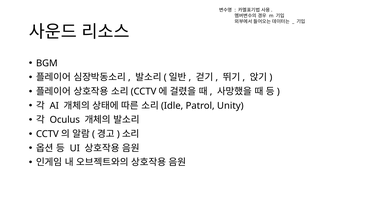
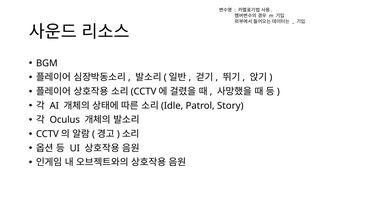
Unity: Unity -> Story (230, 106)
